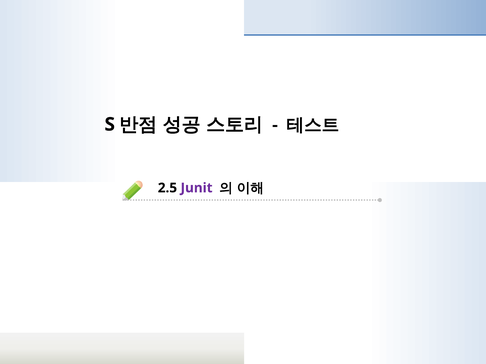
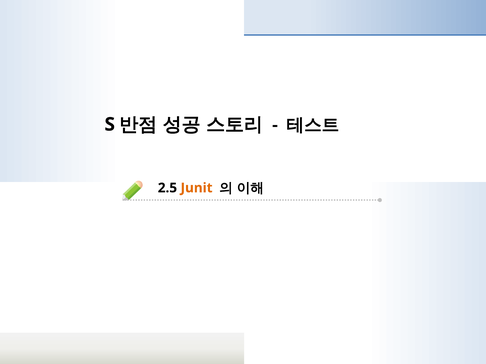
Junit colour: purple -> orange (197, 188)
